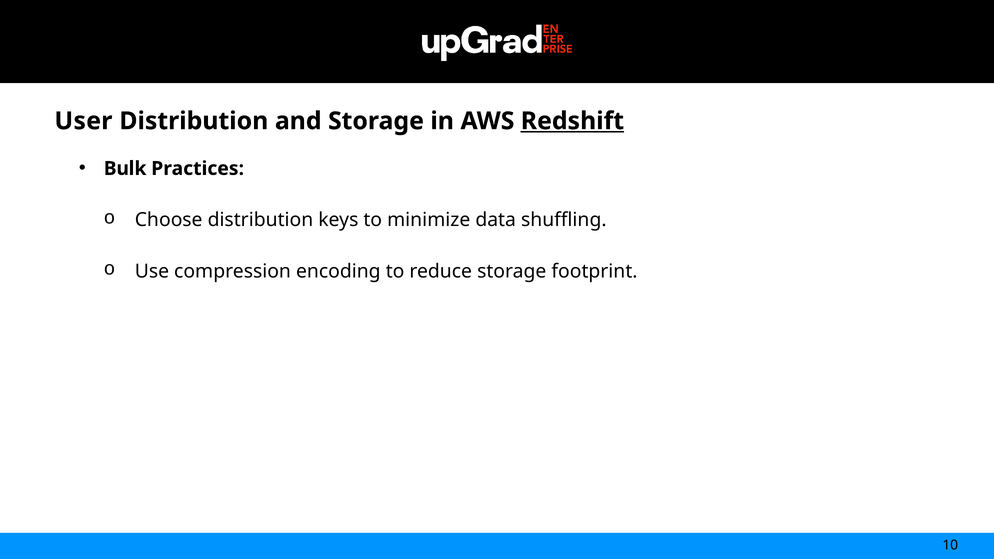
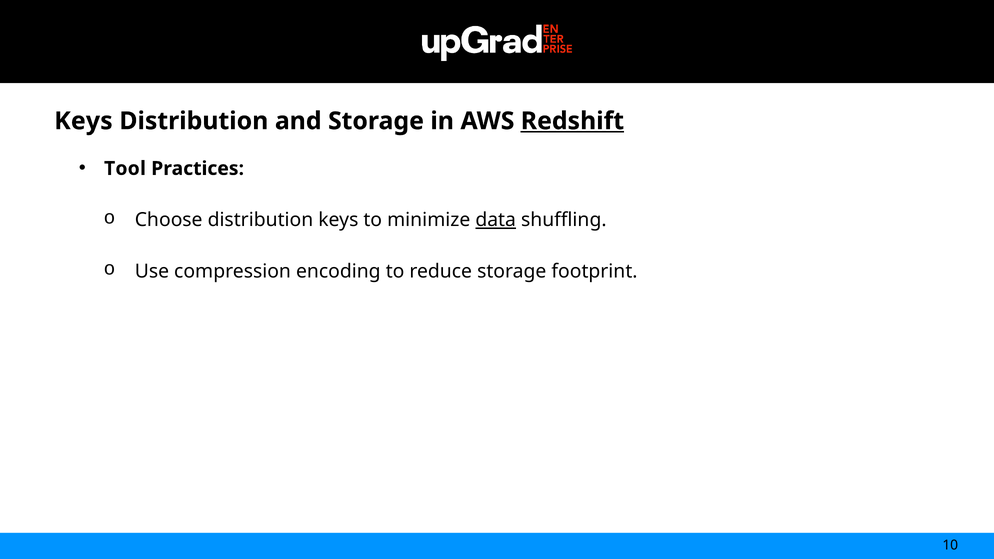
User: User -> Keys (83, 121)
Bulk: Bulk -> Tool (125, 169)
data underline: none -> present (496, 220)
